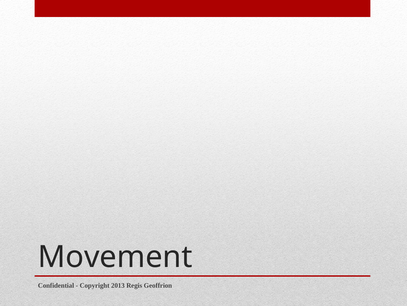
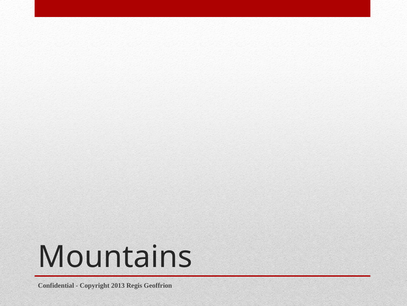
Movement: Movement -> Mountains (115, 256)
